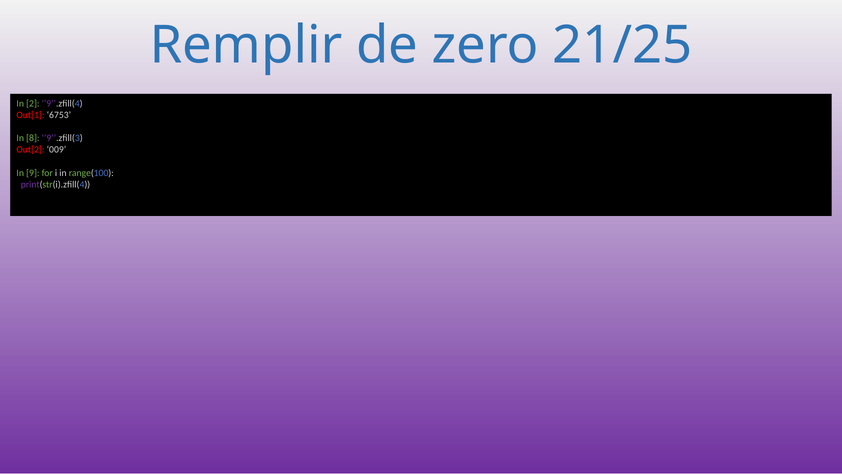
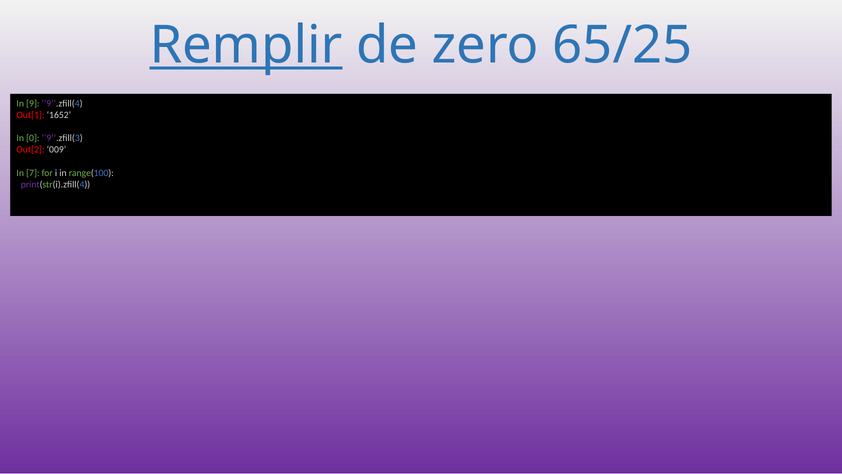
Remplir underline: none -> present (246, 45)
21/25: 21/25 -> 65/25 (622, 45)
2: 2 -> 9 (33, 103)
6753: 6753 -> 1652 (59, 115)
8: 8 -> 0 (33, 138)
9: 9 -> 7 (33, 173)
